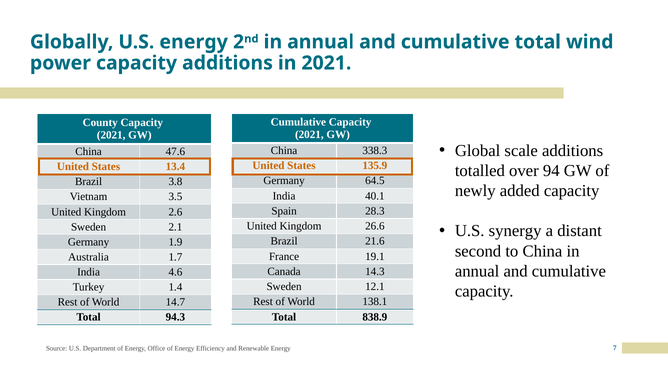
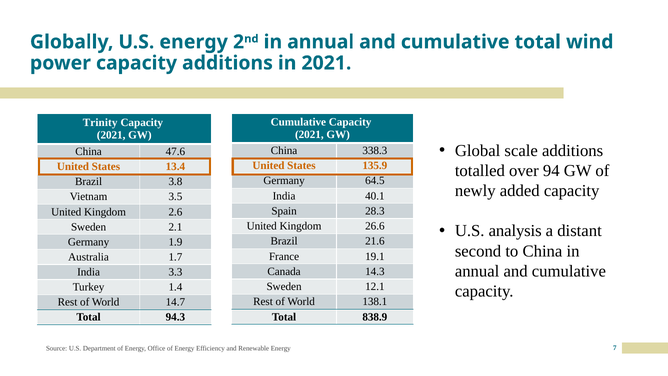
County: County -> Trinity (100, 123)
synergy: synergy -> analysis (515, 231)
4.6: 4.6 -> 3.3 (175, 272)
